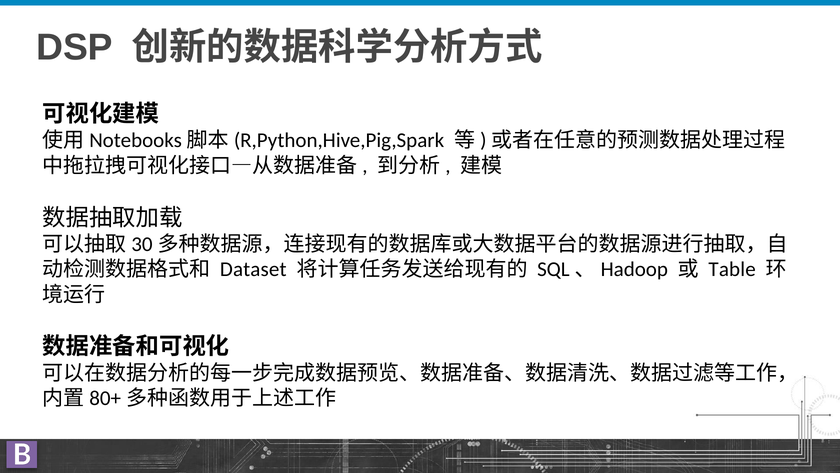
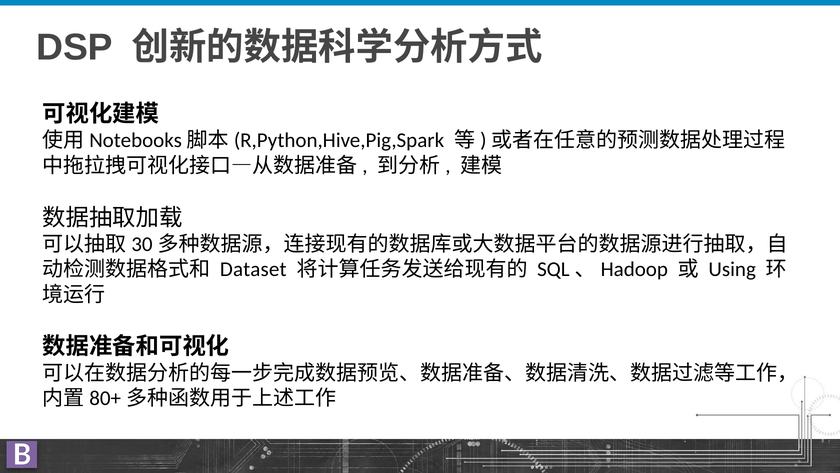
Table: Table -> Using (732, 269)
